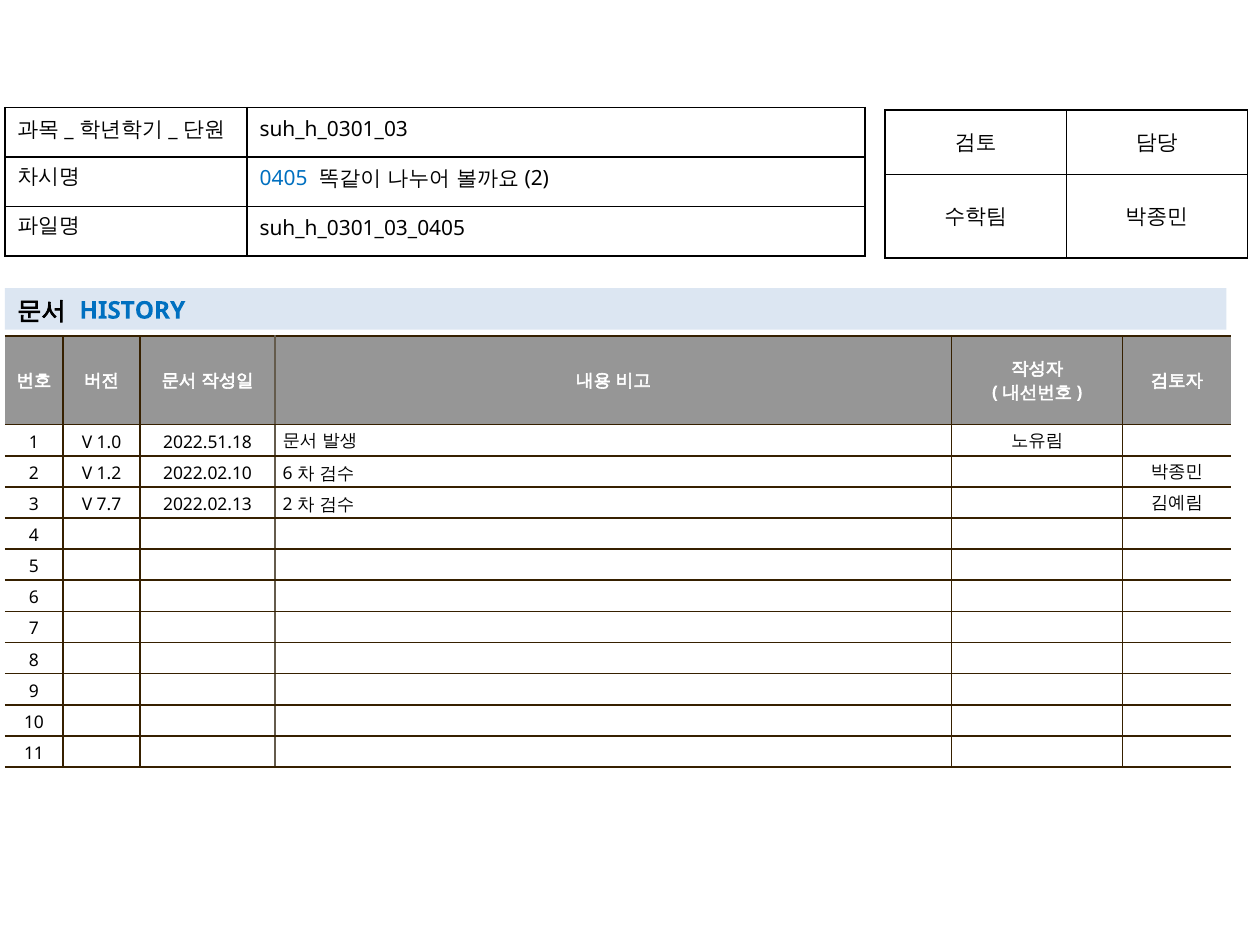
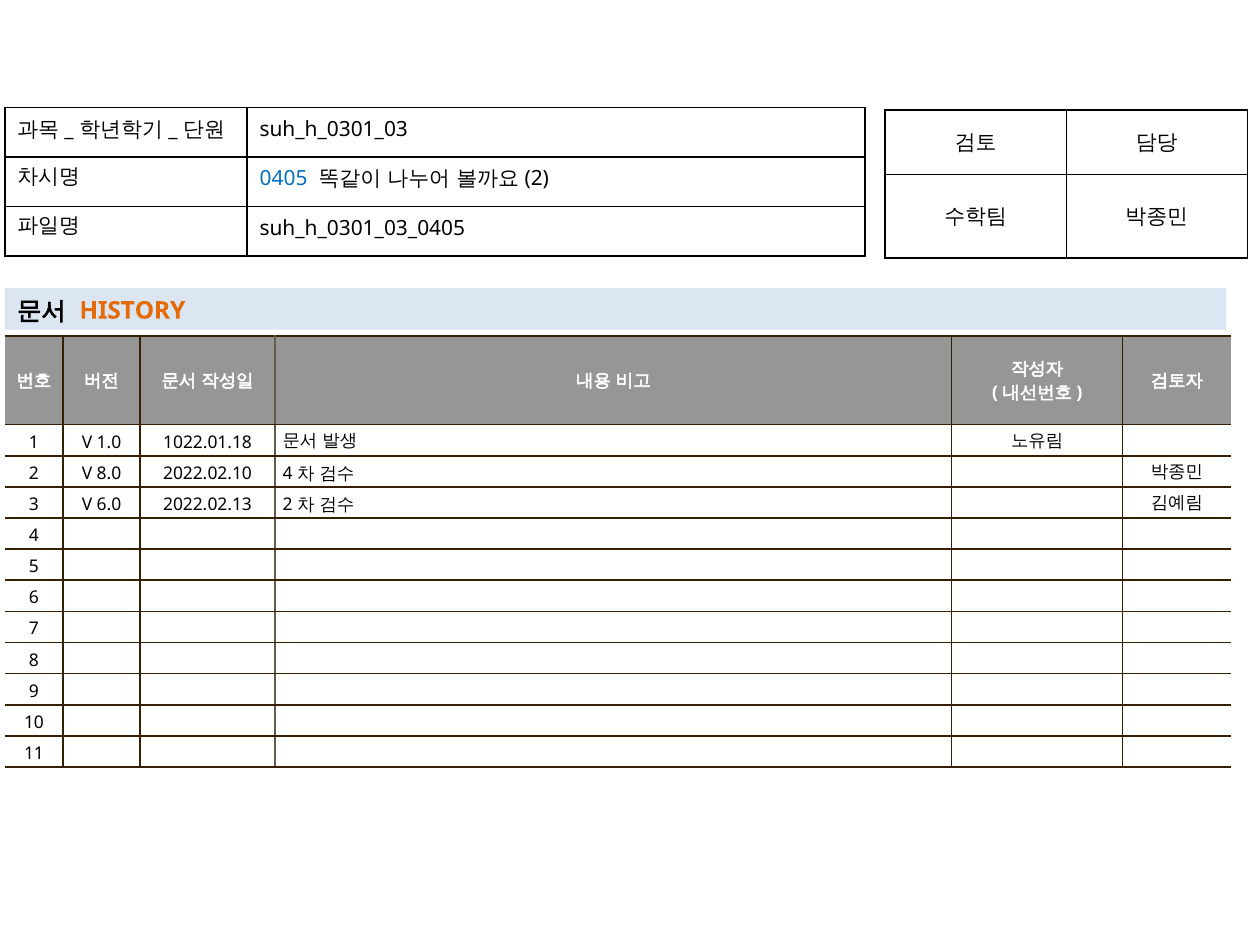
HISTORY colour: blue -> orange (132, 311)
2022.51.18: 2022.51.18 -> 1022.01.18 (208, 442)
1.2: 1.2 -> 8.0 (109, 474)
2022.02.10 6: 6 -> 4 (288, 474)
7.7: 7.7 -> 6.0 (109, 505)
